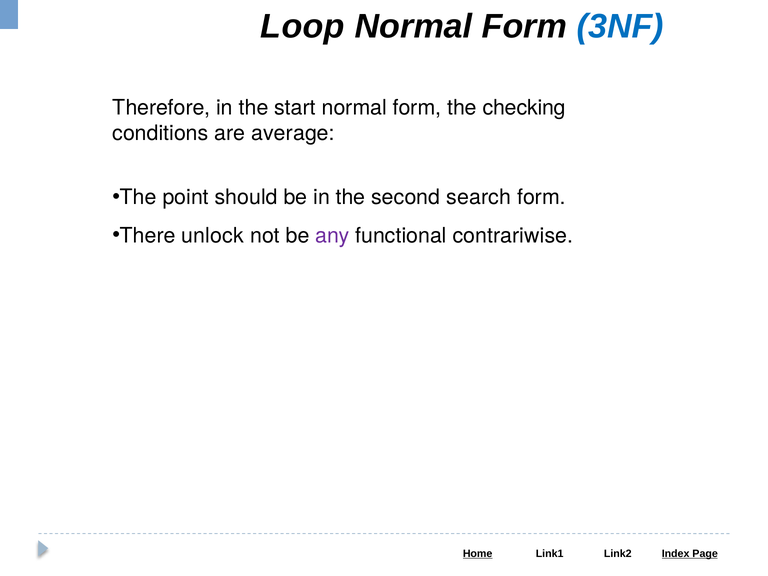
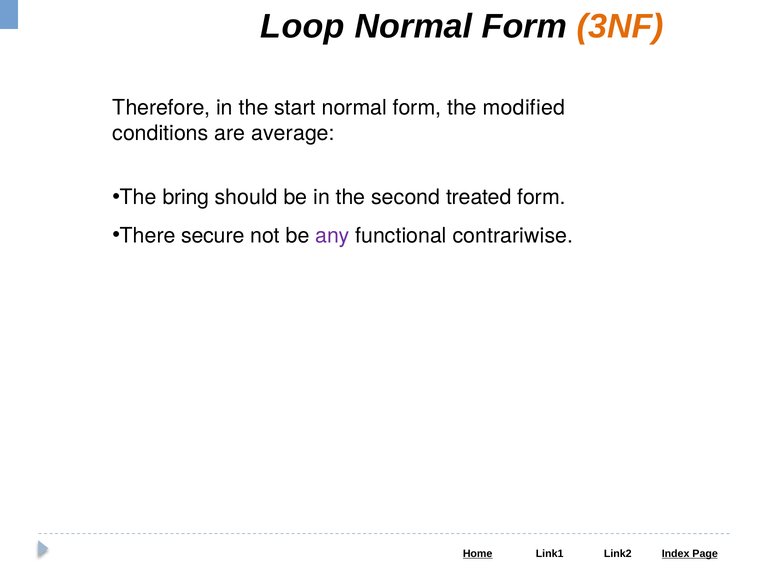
3NF colour: blue -> orange (620, 27)
checking: checking -> modified (524, 108)
point: point -> bring (186, 197)
search: search -> treated (479, 197)
unlock: unlock -> secure (213, 236)
